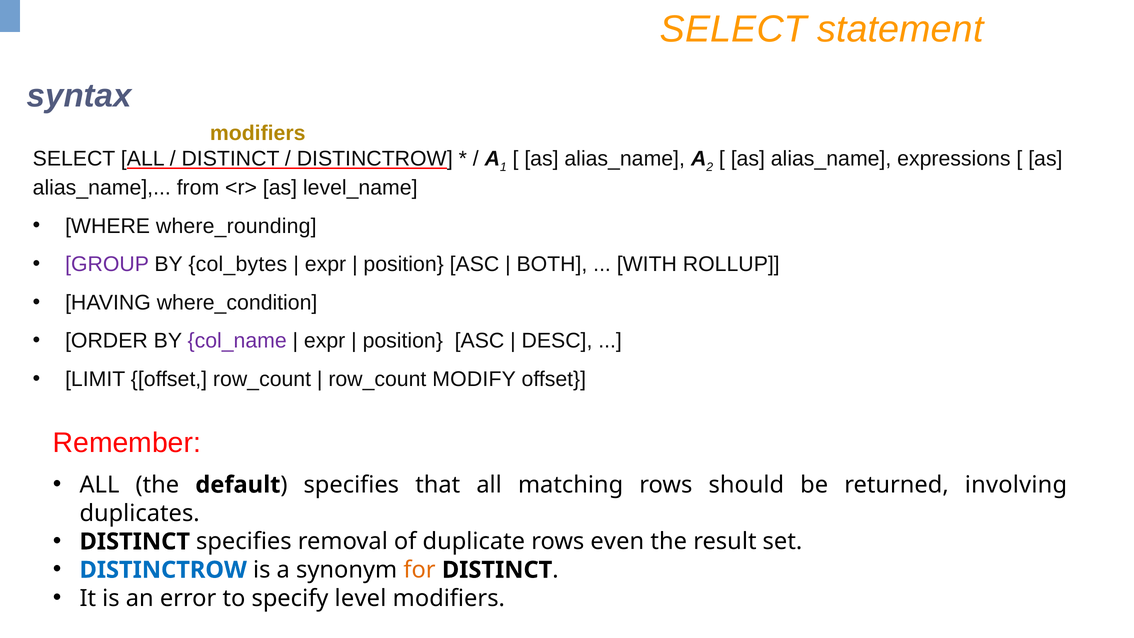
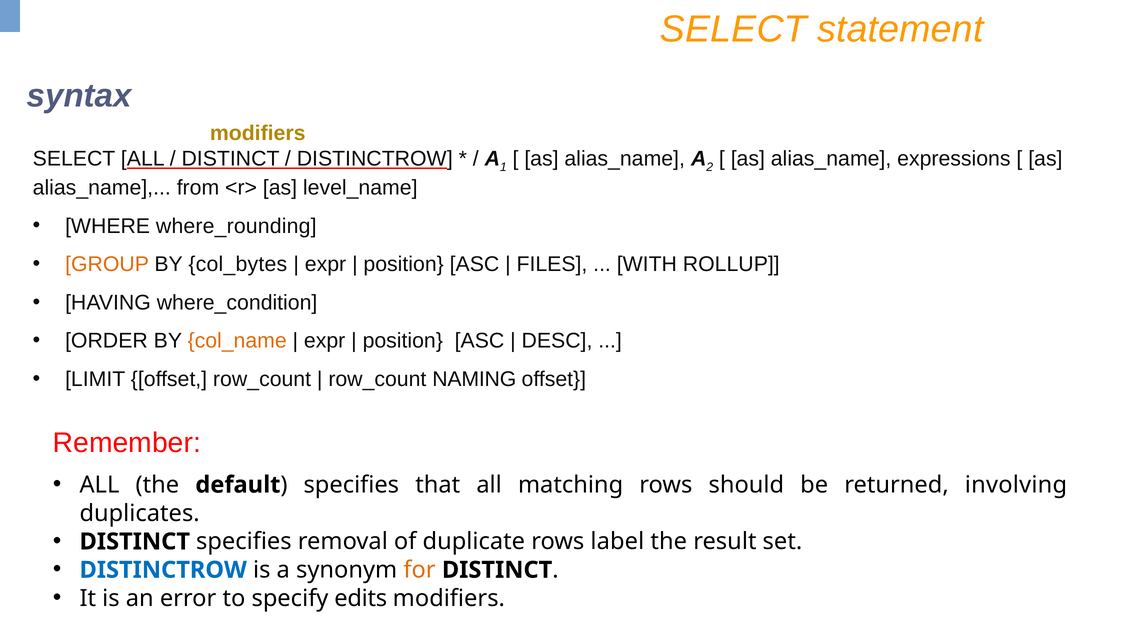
GROUP colour: purple -> orange (107, 264)
BOTH: BOTH -> FILES (552, 264)
col_name colour: purple -> orange (237, 341)
MODIFY: MODIFY -> NAMING (474, 379)
even: even -> label (617, 541)
level: level -> edits (361, 598)
